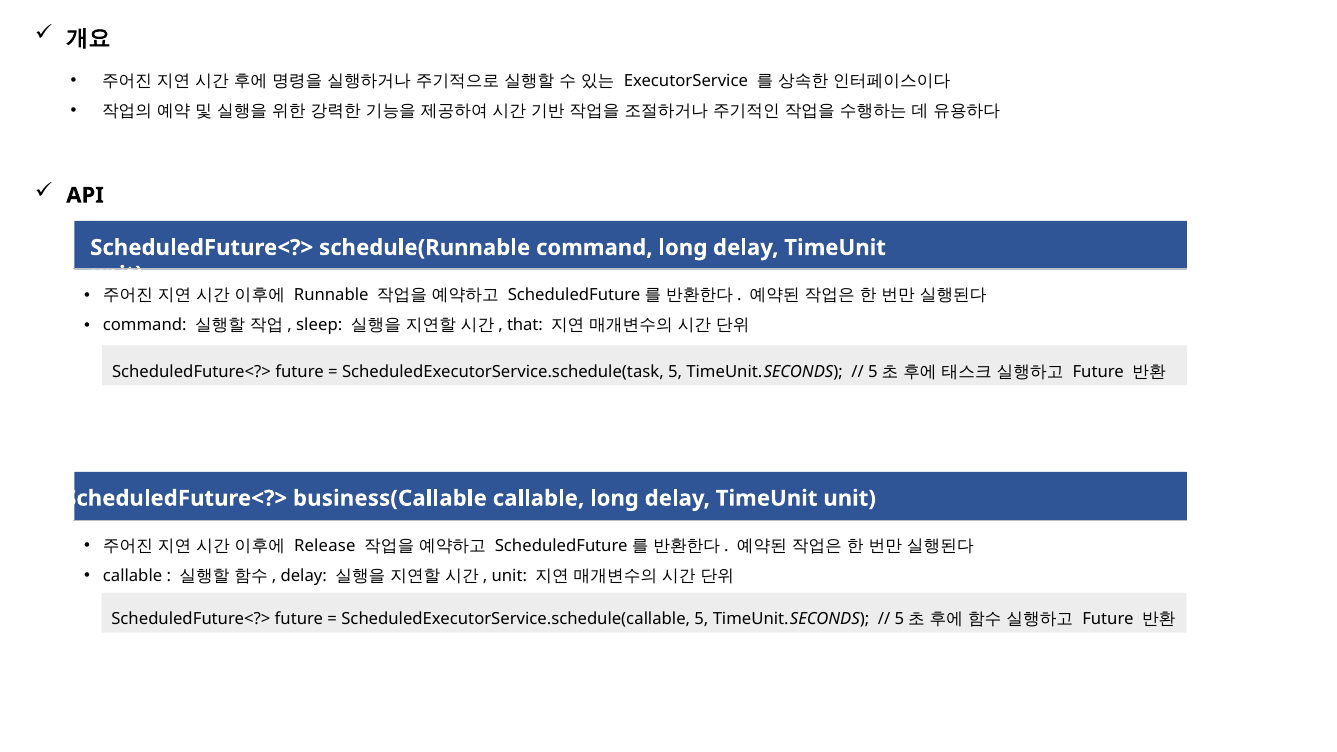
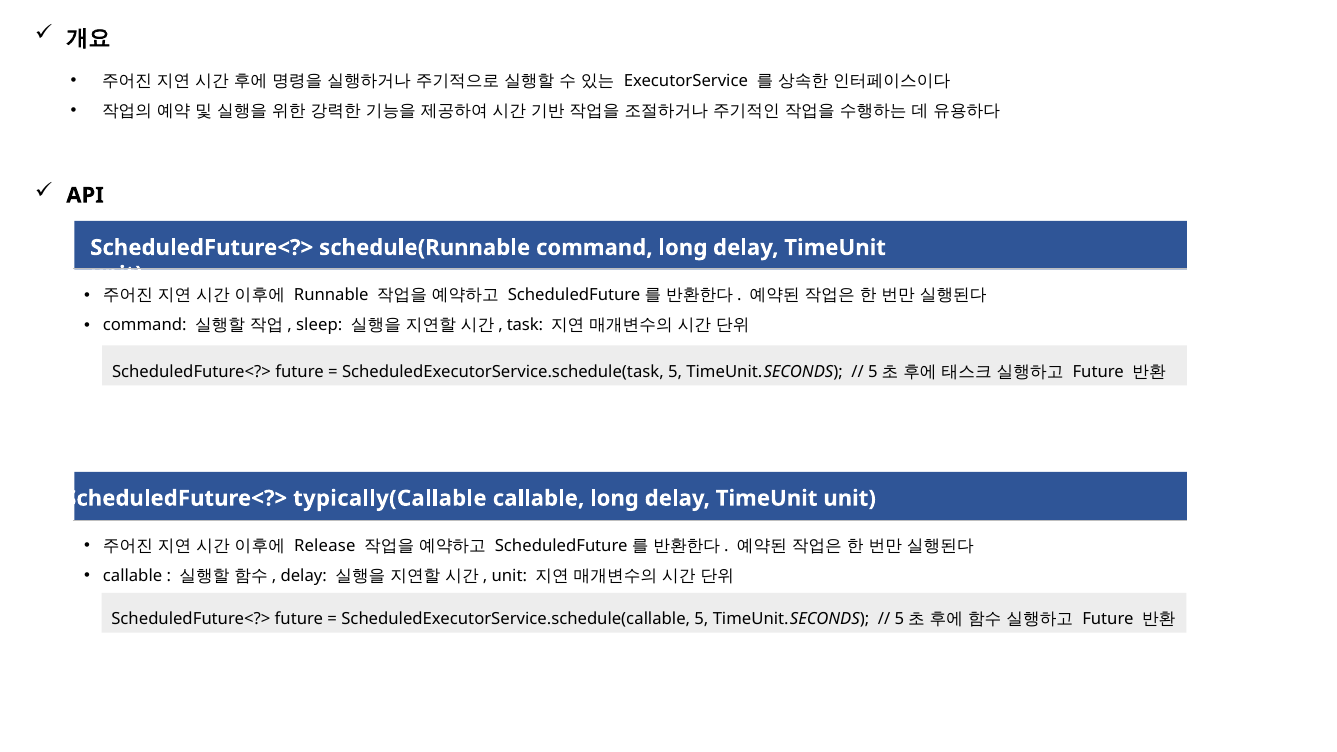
that: that -> task (525, 326)
business(Callable: business(Callable -> typically(Callable (390, 498)
